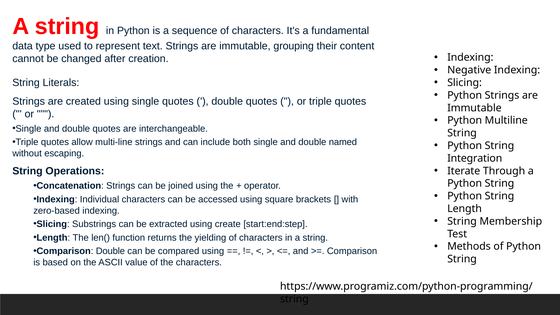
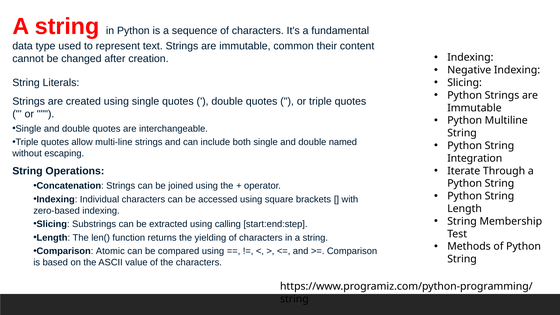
grouping: grouping -> common (294, 46)
create: create -> calling (228, 224)
Comparison Double: Double -> Atomic (110, 251)
